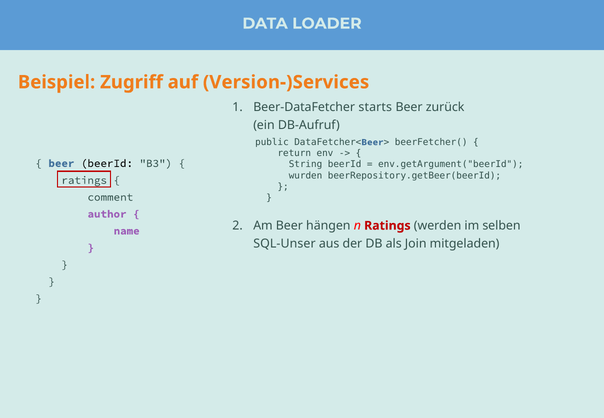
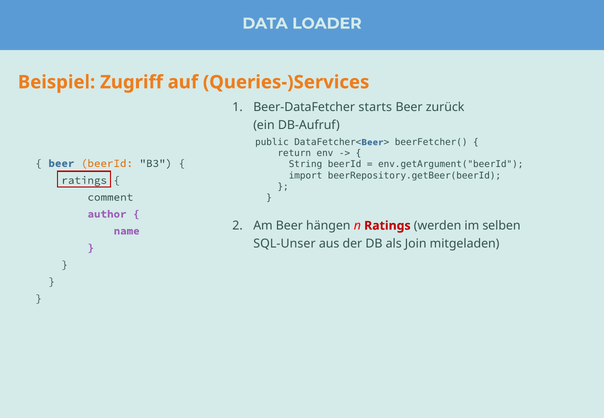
Version-)Services: Version-)Services -> Queries-)Services (286, 82)
beerId colour: black -> orange (107, 163)
wurden: wurden -> import (306, 176)
